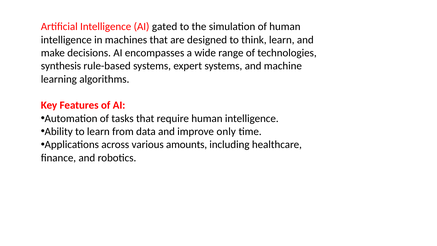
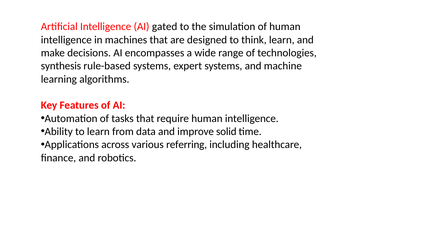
only: only -> solid (226, 131)
amounts: amounts -> referring (187, 145)
